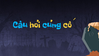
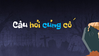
Câu colour: light blue -> white (20, 25)
